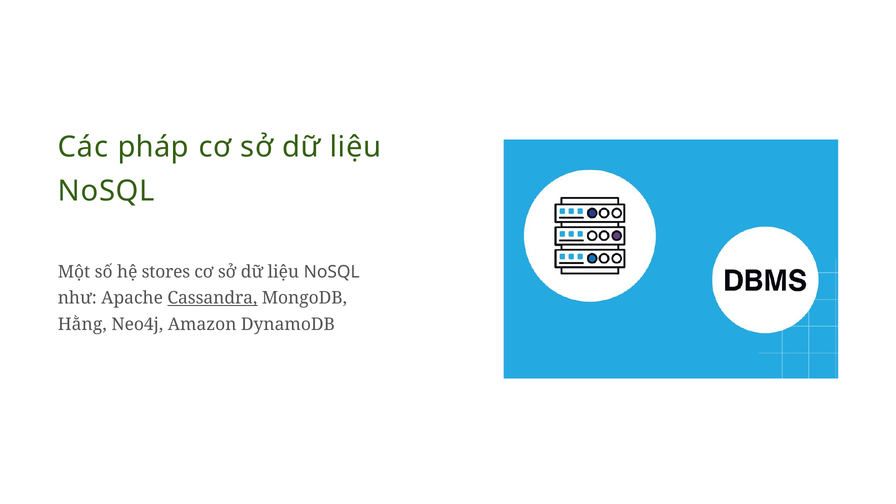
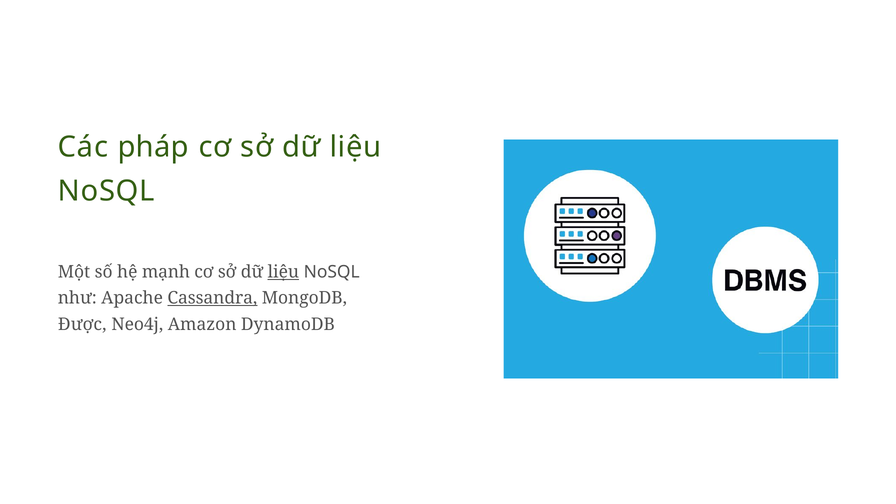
stores: stores -> mạnh (166, 272)
liệu underline: none -> present (283, 272)
Hằng: Hằng -> Được (82, 324)
